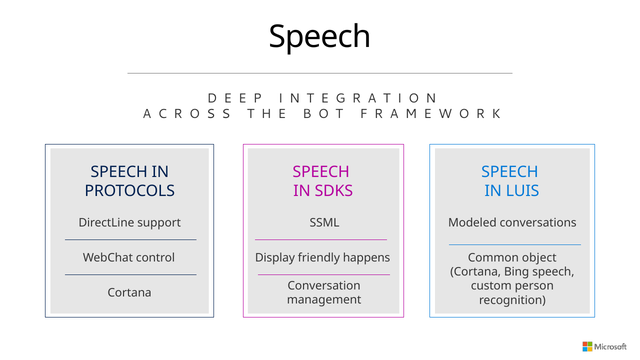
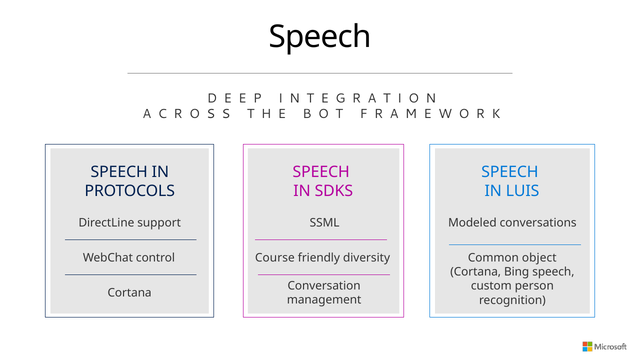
Display: Display -> Course (275, 258)
happens: happens -> diversity (367, 258)
